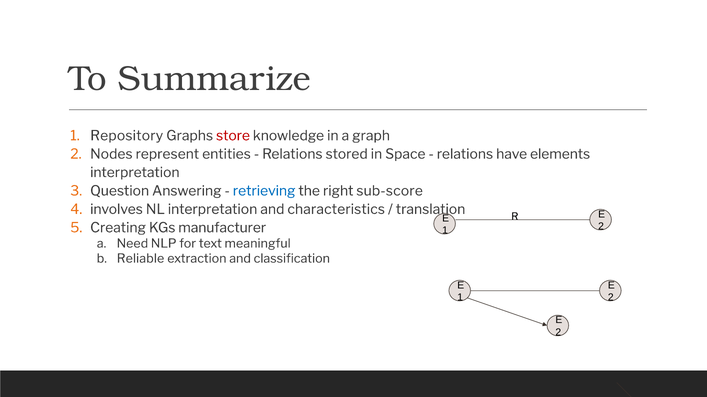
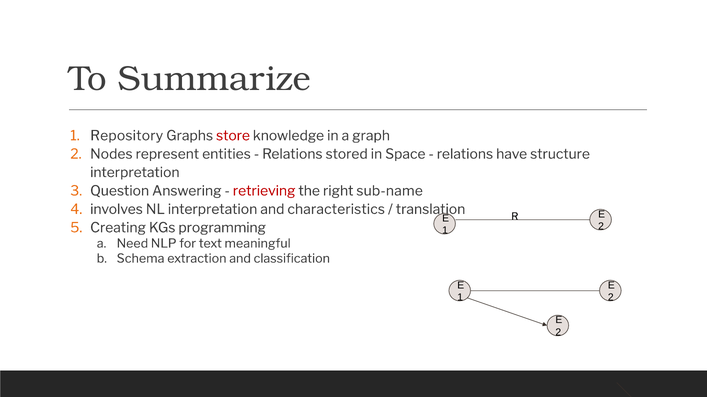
elements: elements -> structure (560, 154)
retrieving colour: blue -> red (264, 191)
sub-score: sub-score -> sub-name (390, 191)
manufacturer: manufacturer -> programming (222, 228)
Reliable: Reliable -> Schema (141, 259)
